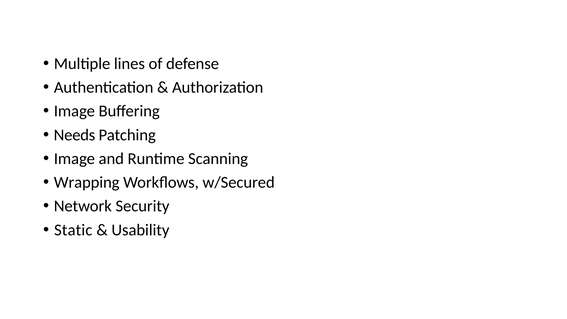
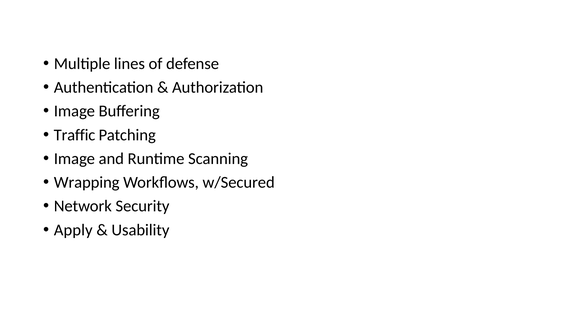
Needs: Needs -> Traffic (74, 135)
Static: Static -> Apply (73, 230)
